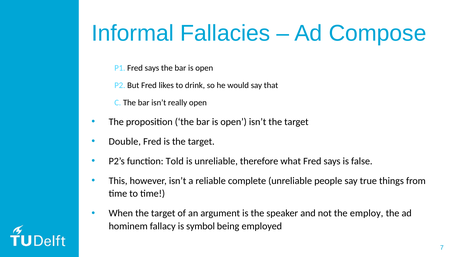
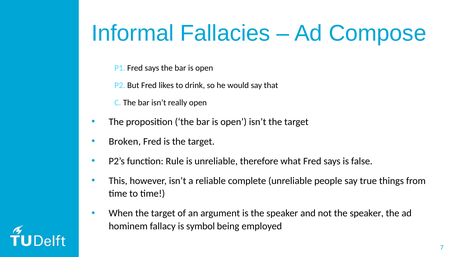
Double: Double -> Broken (125, 141)
Told: Told -> Rule (175, 161)
not the employ: employ -> speaker (367, 213)
